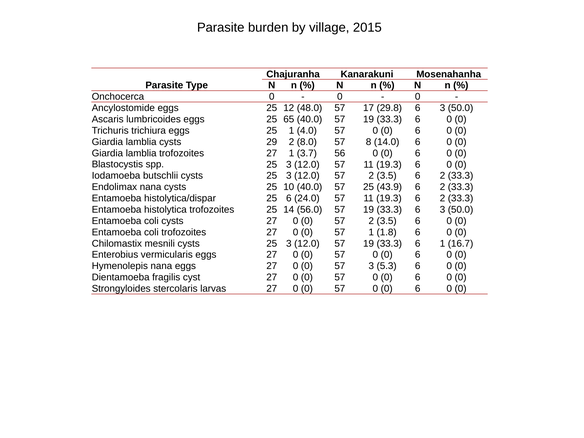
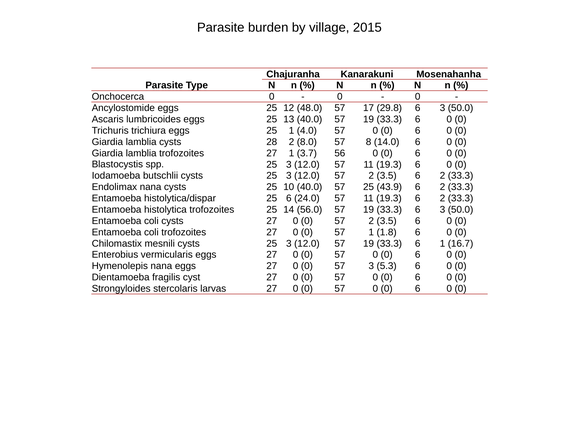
65: 65 -> 13 (289, 119)
29: 29 -> 28 (272, 142)
